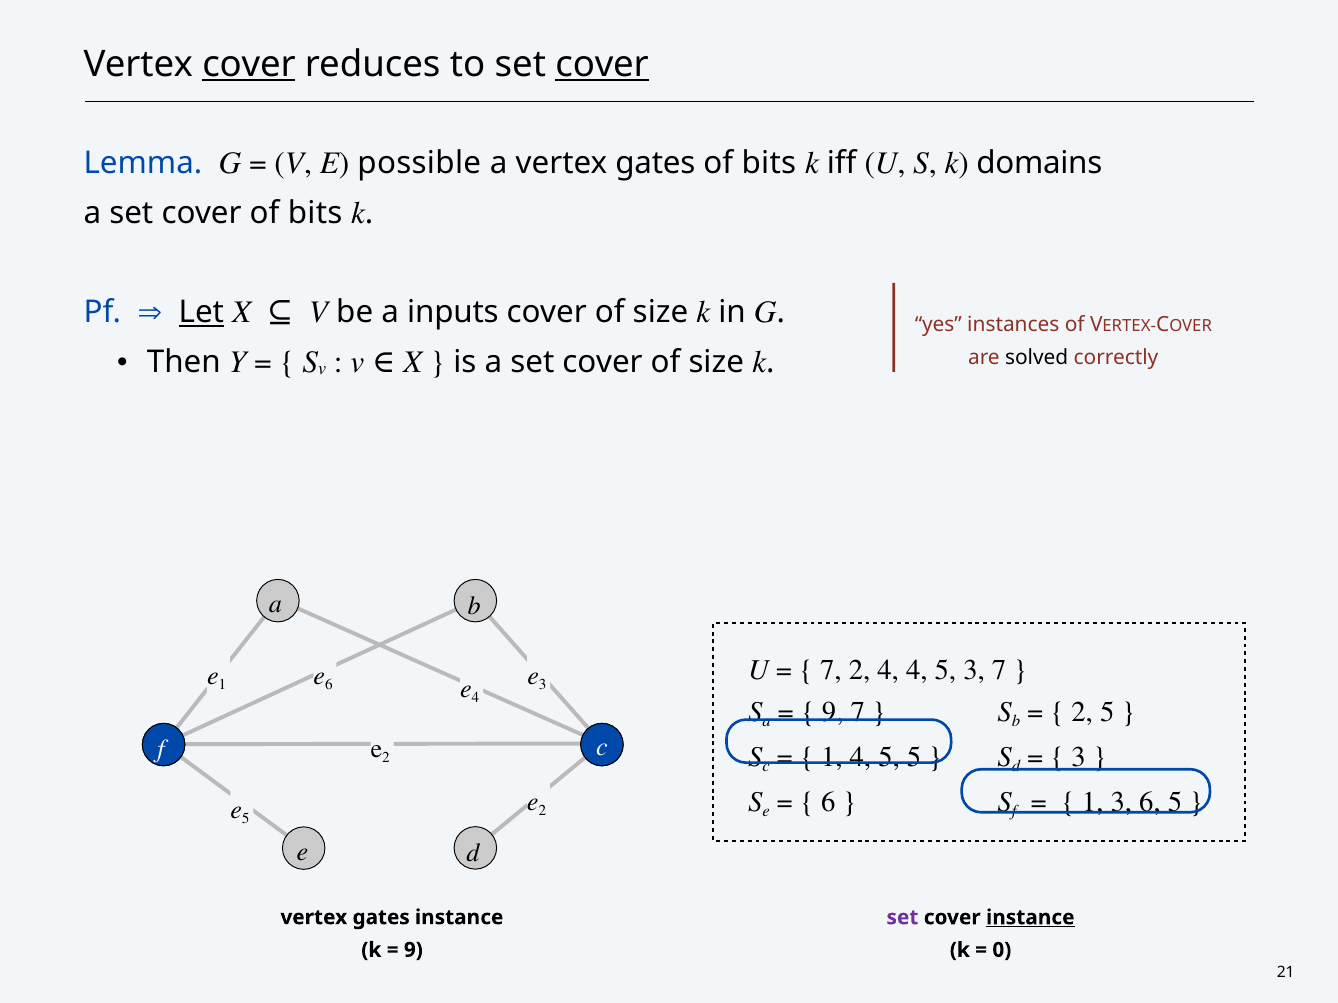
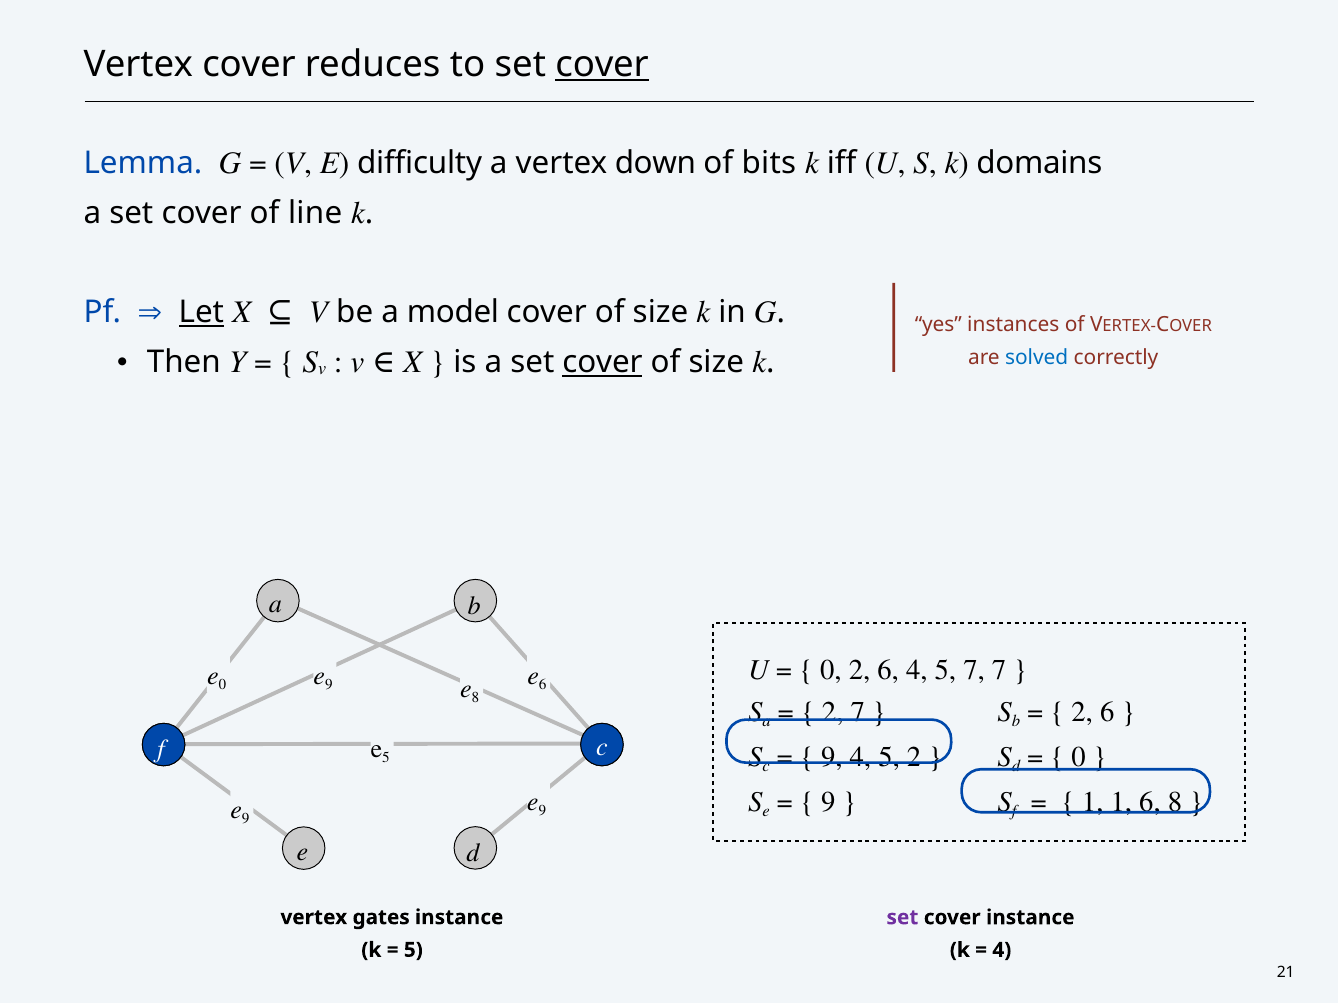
cover underline: present -> none (249, 64)
possible: possible -> difficulty (420, 164)
a vertex gates: gates -> down (655, 164)
cover of bits: bits -> line (315, 213)
inputs: inputs -> model (453, 313)
cover underline: none -> present (603, 362)
solved colour: black -> blue (1037, 357)
7: 7 -> 0 (831, 670)
4: 4 -> 6 (888, 670)
5 3: 3 -> 7 (974, 670)
e 1: 1 -> 0 (222, 684)
e 3: 3 -> 6 (543, 684)
6: 6 -> 9 (329, 685)
e 4: 4 -> 8 (476, 698)
9: 9 -> 2 (833, 712)
5: 5 -> 6 (1107, 712)
2: 2 -> 5 (386, 758)
1: 1 -> 9 (832, 757)
5 5: 5 -> 2 (914, 757)
3: 3 -> 0 (1079, 757)
6: 6 -> 9 (828, 802)
1 3: 3 -> 1 (1121, 802)
6 5: 5 -> 8 (1175, 802)
2: 2 -> 9 (542, 811)
5: 5 -> 9 (246, 819)
instance underline: present -> none (1030, 918)
9: 9 -> 5 (413, 950)
0: 0 -> 4 (1002, 950)
